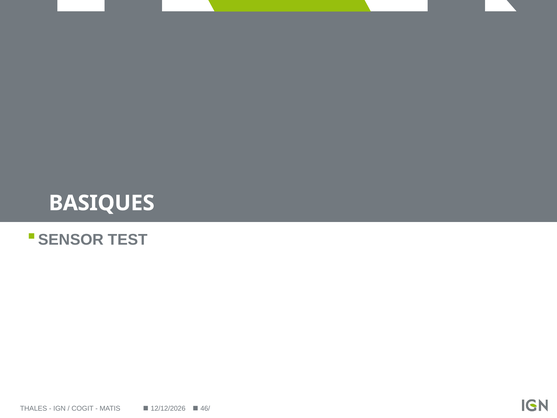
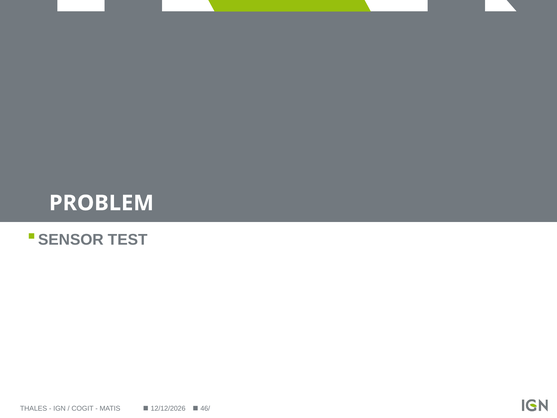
BASIQUES: BASIQUES -> PROBLEM (101, 203)
